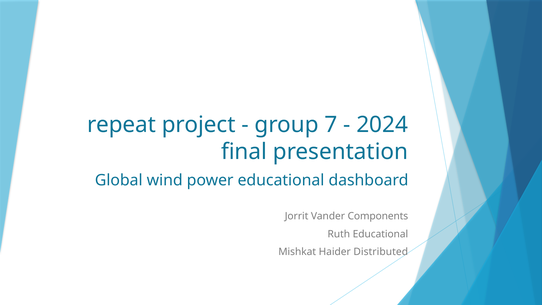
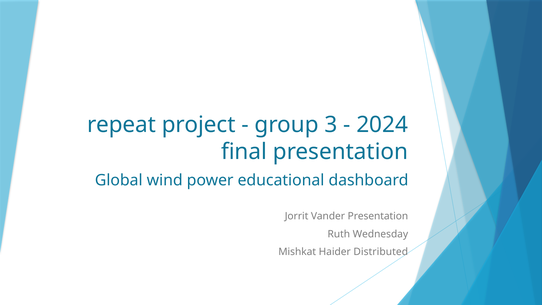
7: 7 -> 3 (331, 125)
Vander Components: Components -> Presentation (378, 216)
Ruth Educational: Educational -> Wednesday (380, 234)
